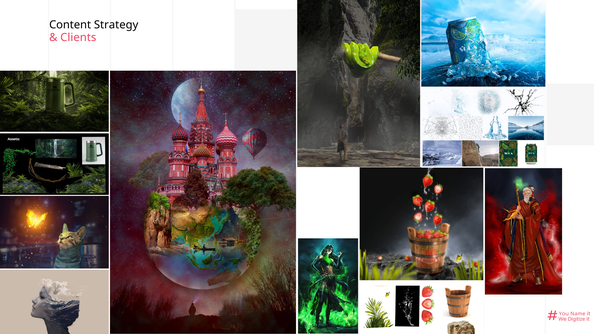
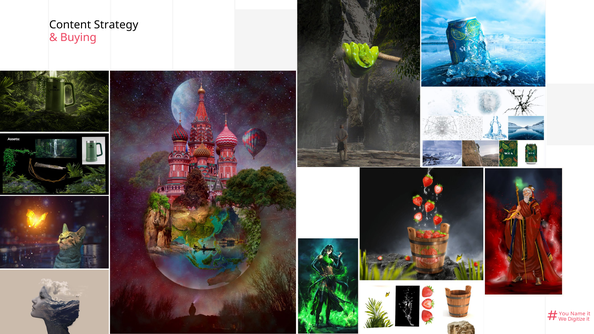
Clients: Clients -> Buying (78, 37)
